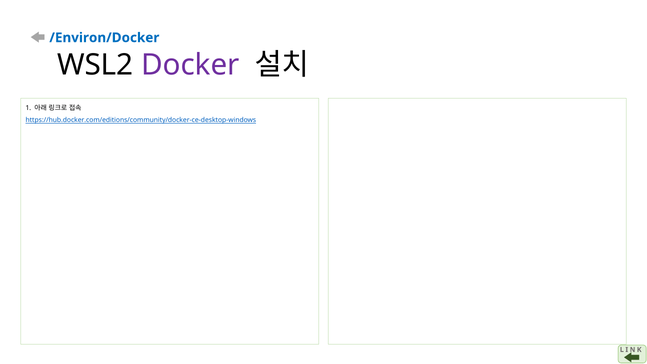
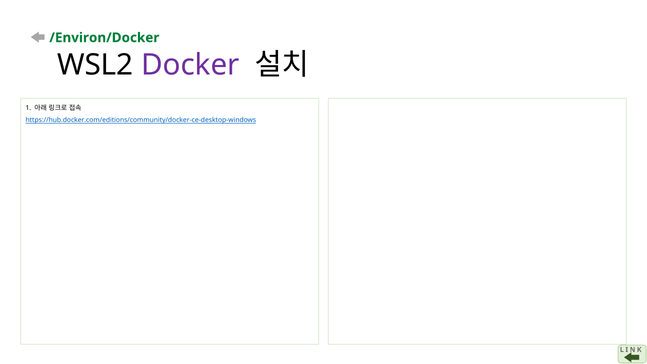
/Environ/Docker colour: blue -> green (104, 38)
